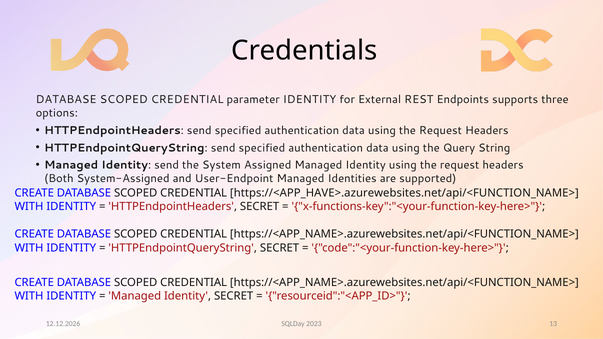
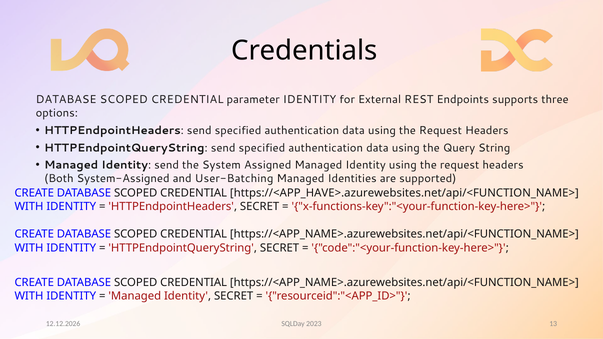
User-Endpoint: User-Endpoint -> User-Batching (234, 179)
